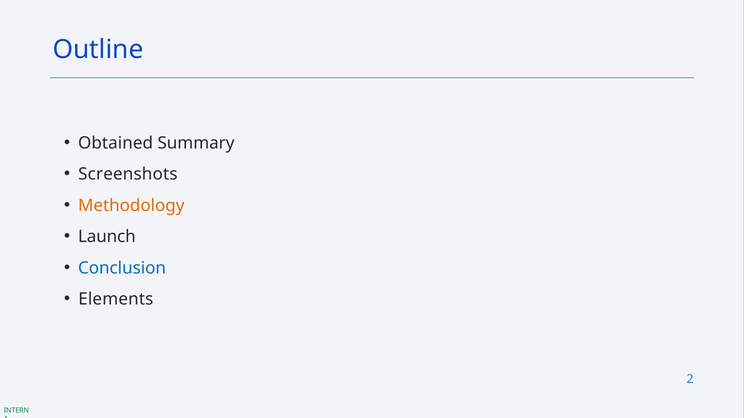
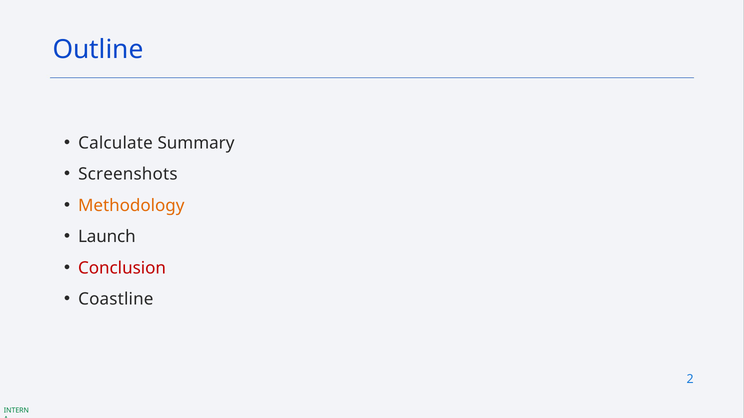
Obtained: Obtained -> Calculate (116, 143)
Conclusion colour: blue -> red (122, 268)
Elements: Elements -> Coastline (116, 300)
